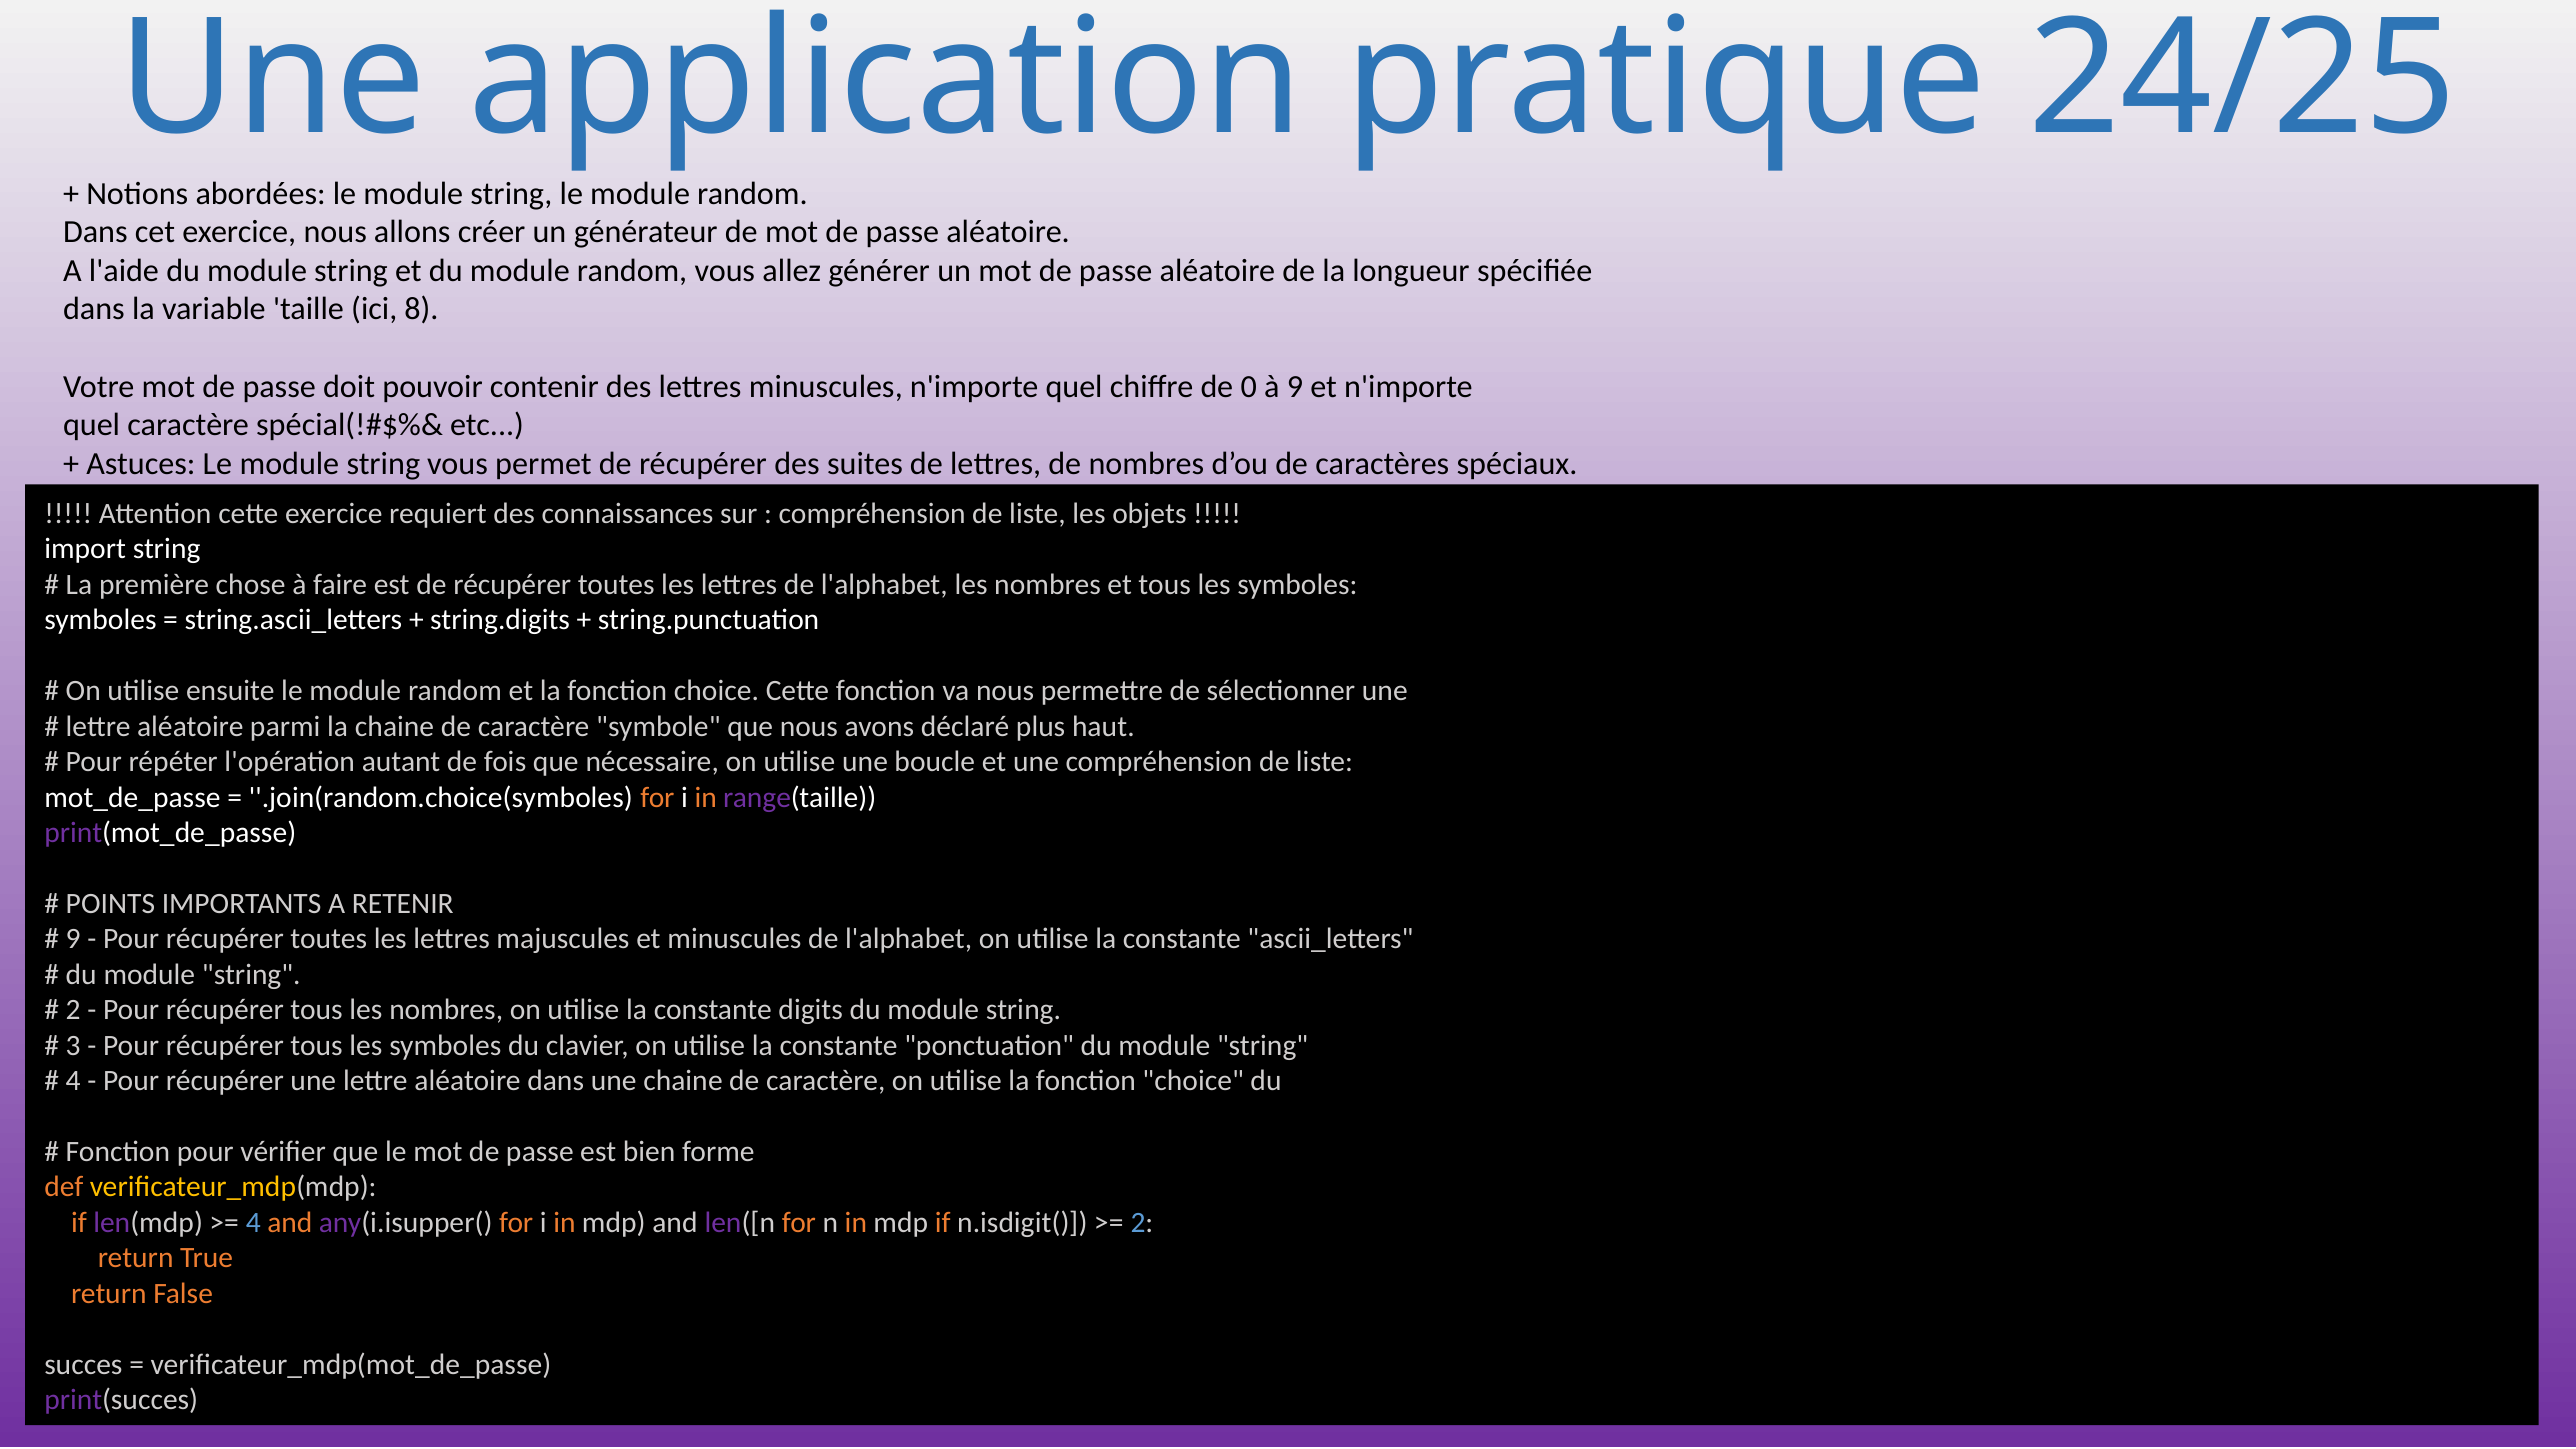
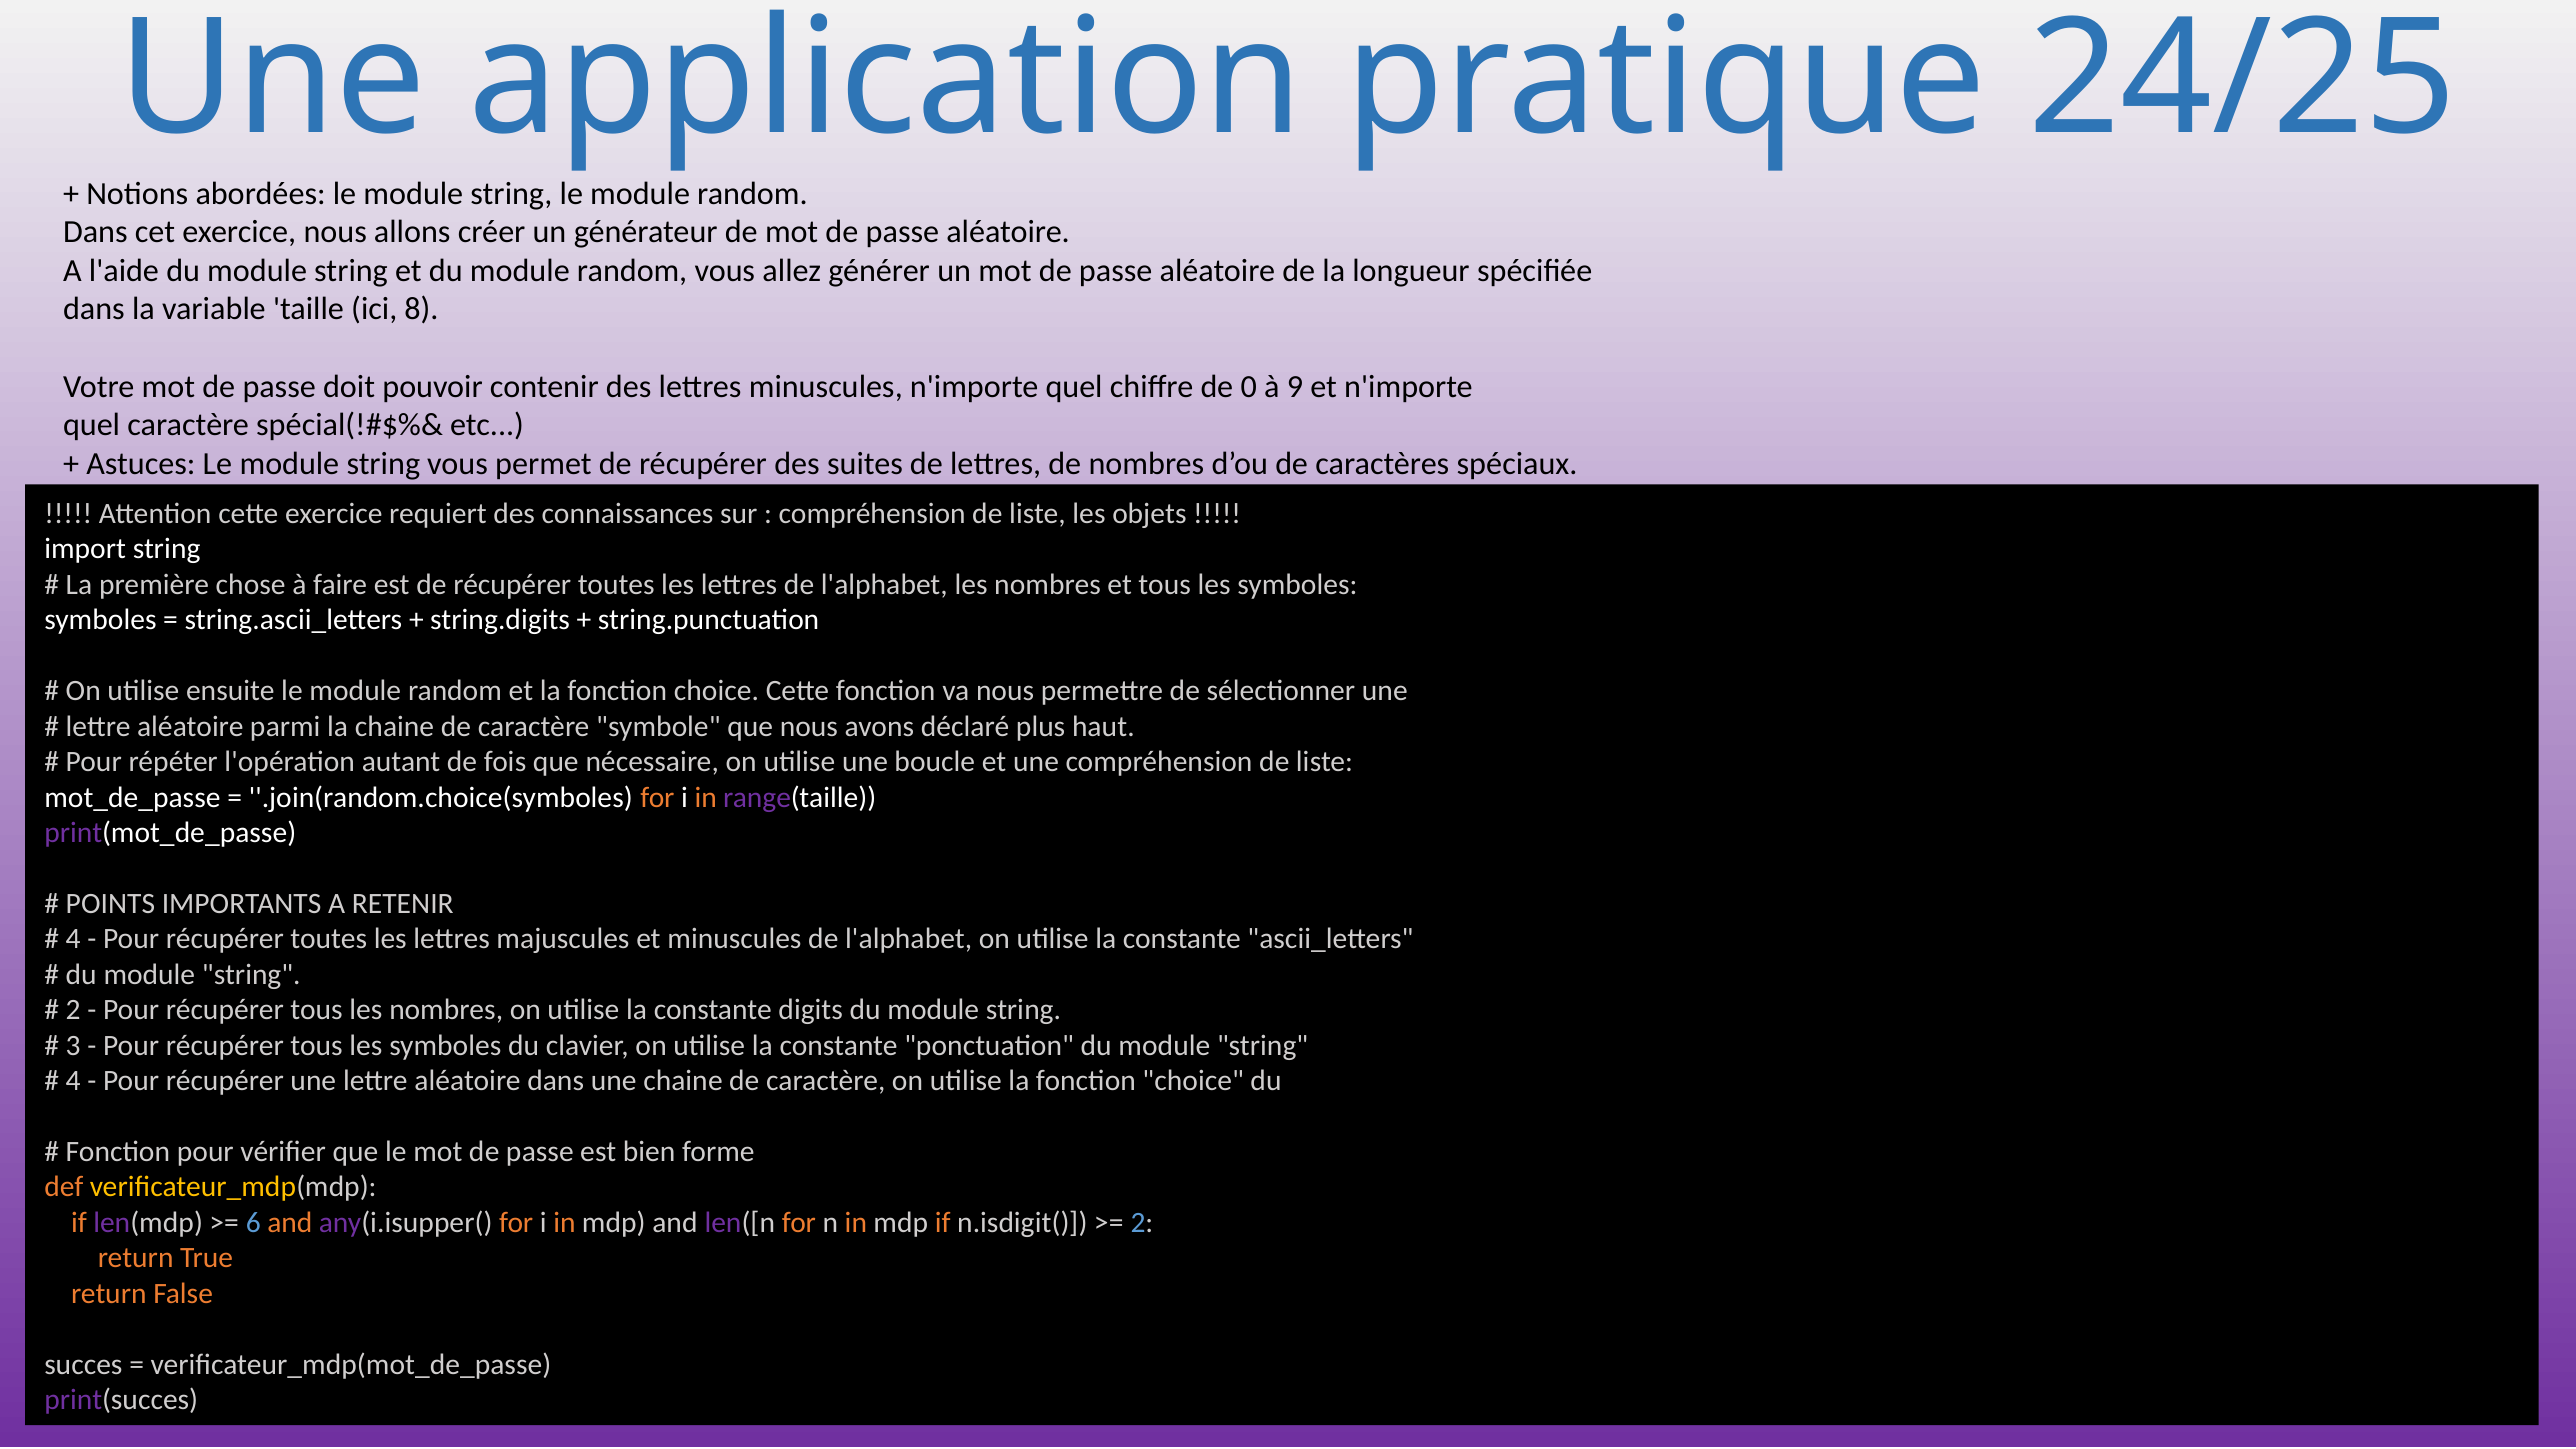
9: 9 -> 4 (73, 939)
4: 4 -> 6 (253, 1223)
